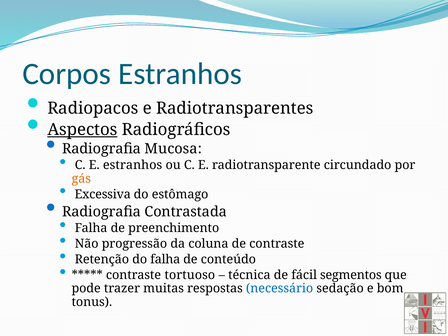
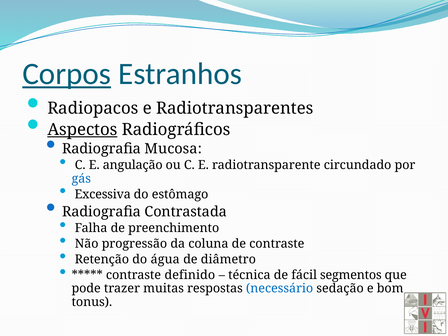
Corpos underline: none -> present (67, 74)
E estranhos: estranhos -> angulação (133, 165)
gás colour: orange -> blue (81, 179)
do falha: falha -> água (165, 259)
conteúdo: conteúdo -> diâmetro (228, 259)
tortuoso: tortuoso -> definido (190, 275)
